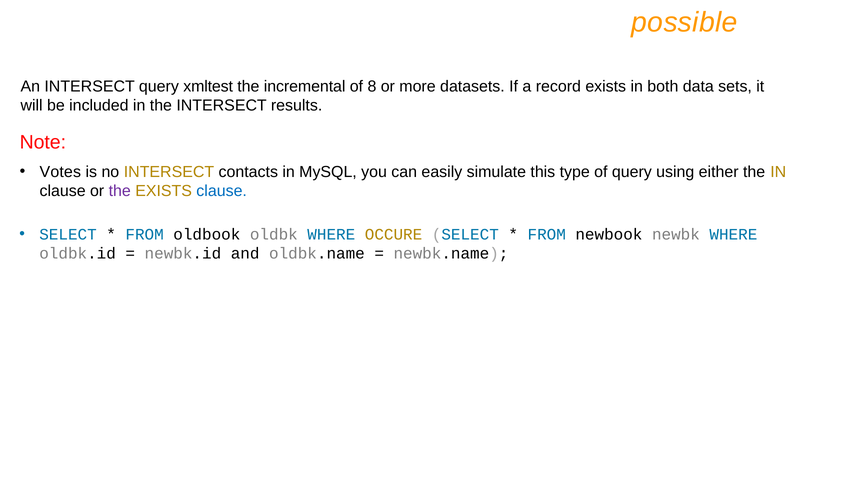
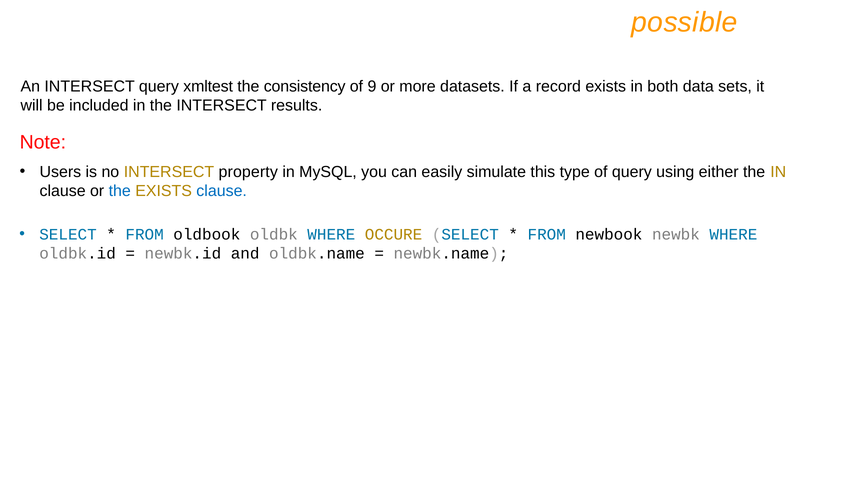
incremental: incremental -> consistency (305, 86)
8: 8 -> 9 (372, 86)
Votes: Votes -> Users (60, 172)
contacts: contacts -> property (248, 172)
the colour: purple -> blue (120, 191)
